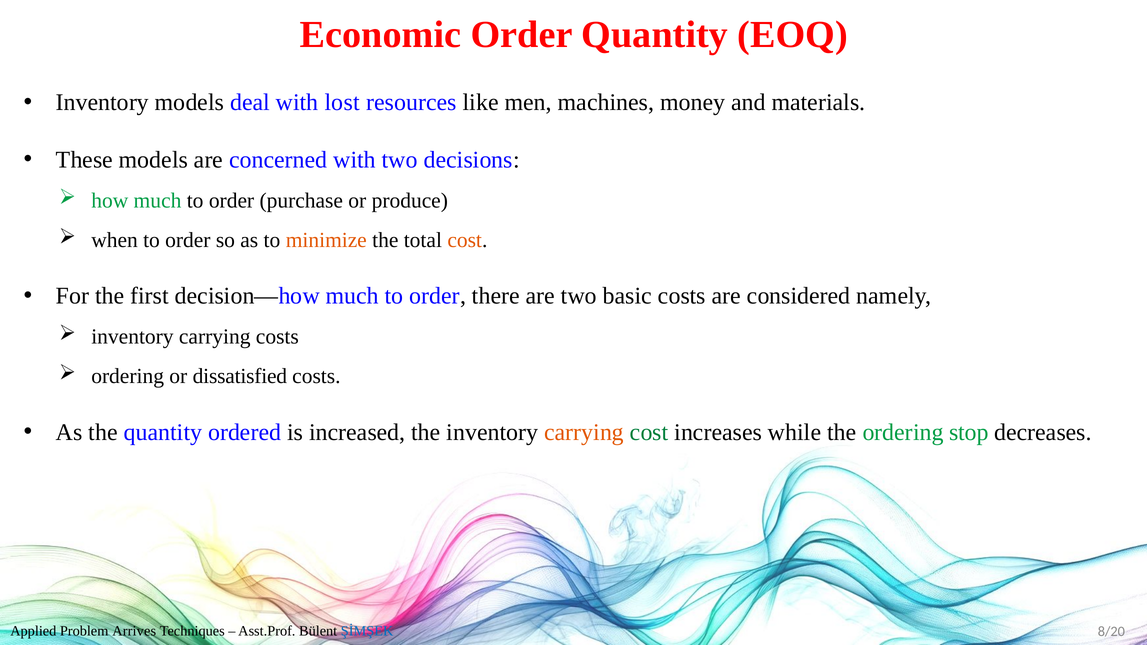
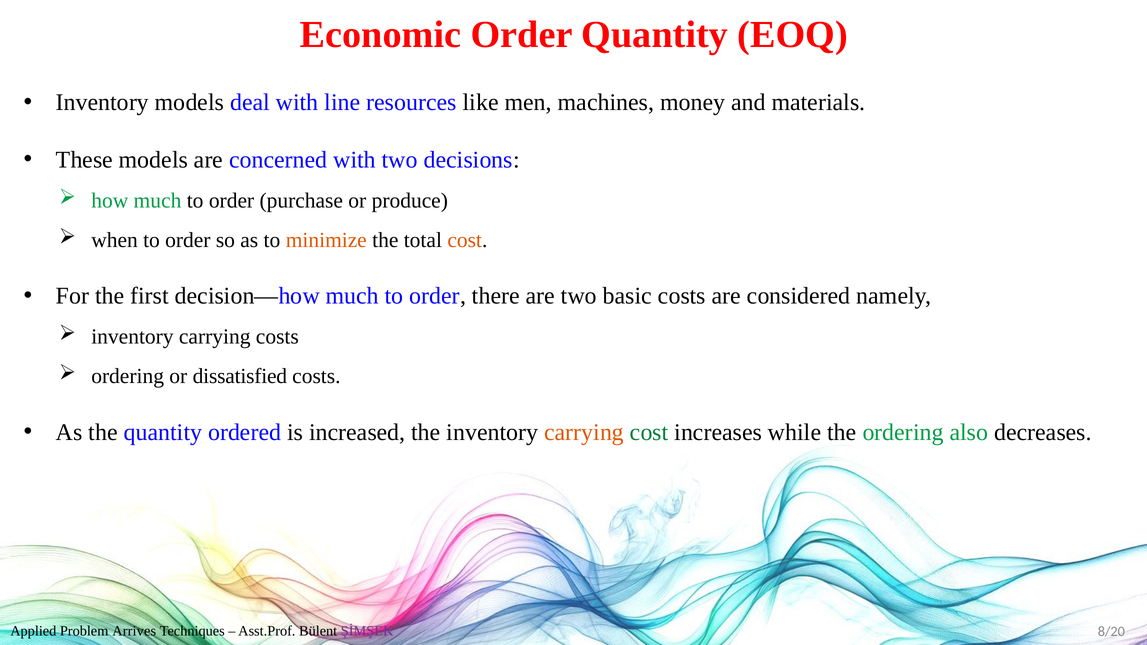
lost: lost -> line (342, 103)
stop: stop -> also (969, 432)
ŞİMŞEK colour: blue -> purple (367, 631)
